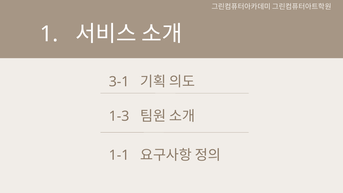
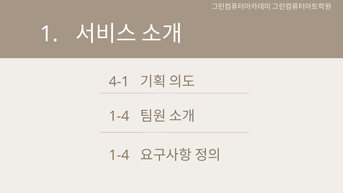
3-1: 3-1 -> 4-1 (119, 82)
1-3: 1-3 -> 1-4 (119, 116)
1-1: 1-1 -> 1-4 (119, 155)
